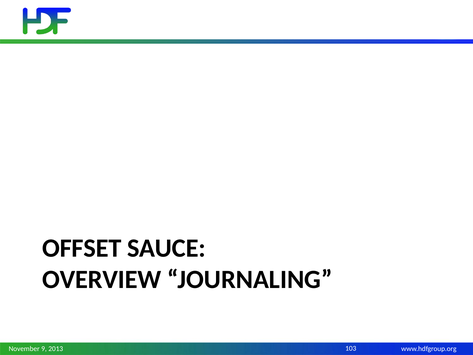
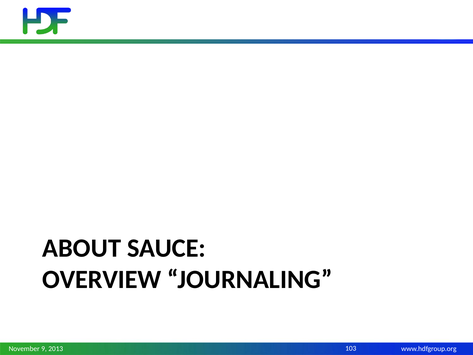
OFFSET: OFFSET -> ABOUT (82, 248)
